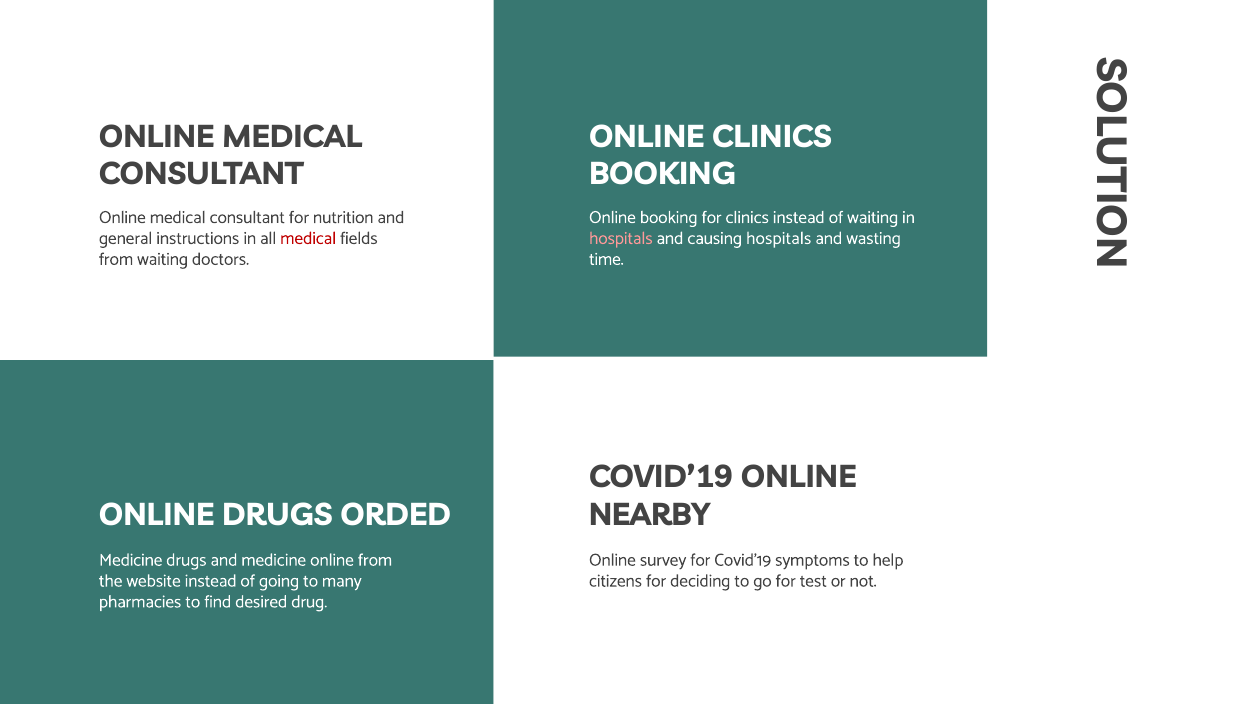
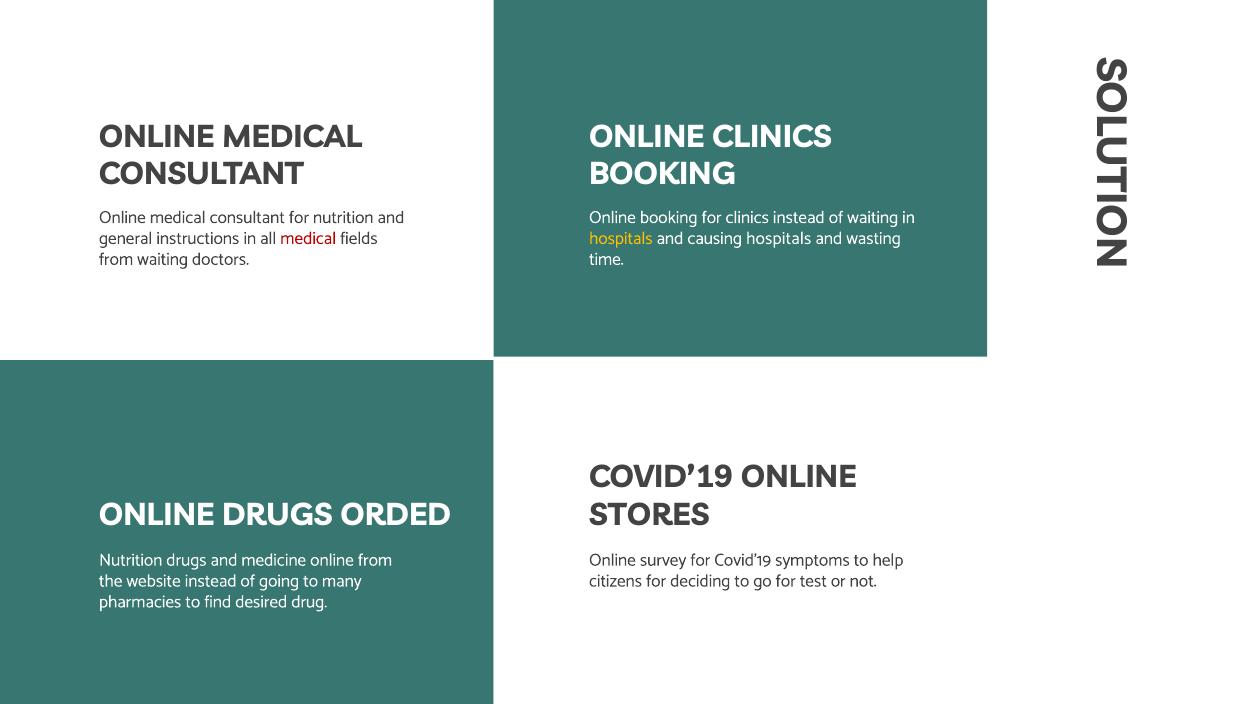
hospitals colour: pink -> yellow (621, 238)
NEARBY: NEARBY -> STORES (649, 515)
Medicine: Medicine -> Nutrition (131, 560)
